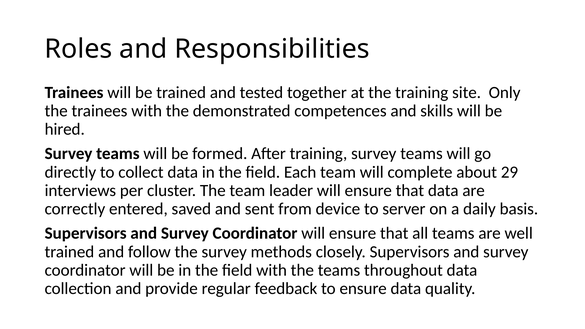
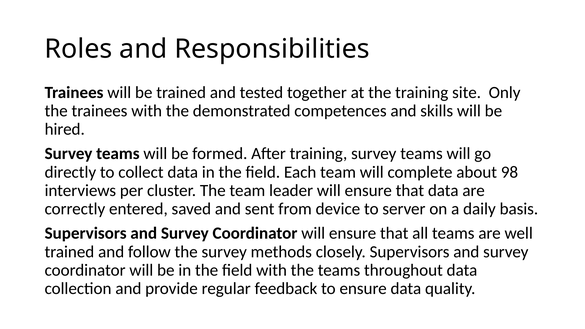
29: 29 -> 98 (509, 172)
